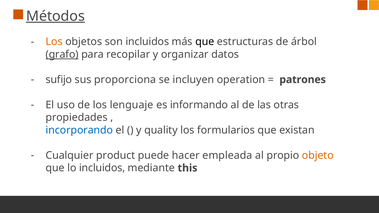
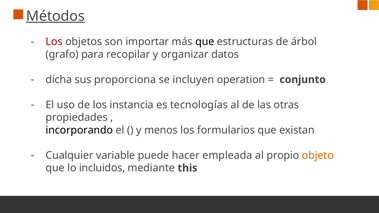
Los colour: orange -> red (54, 42)
son incluidos: incluidos -> importar (147, 42)
grafo underline: present -> none (62, 54)
sufijo: sufijo -> dicha (59, 80)
patrones: patrones -> conjunto (303, 80)
lenguaje: lenguaje -> instancia (132, 105)
informando: informando -> tecnologías (199, 105)
incorporando colour: blue -> black (79, 130)
quality: quality -> menos (161, 130)
product: product -> variable (116, 156)
